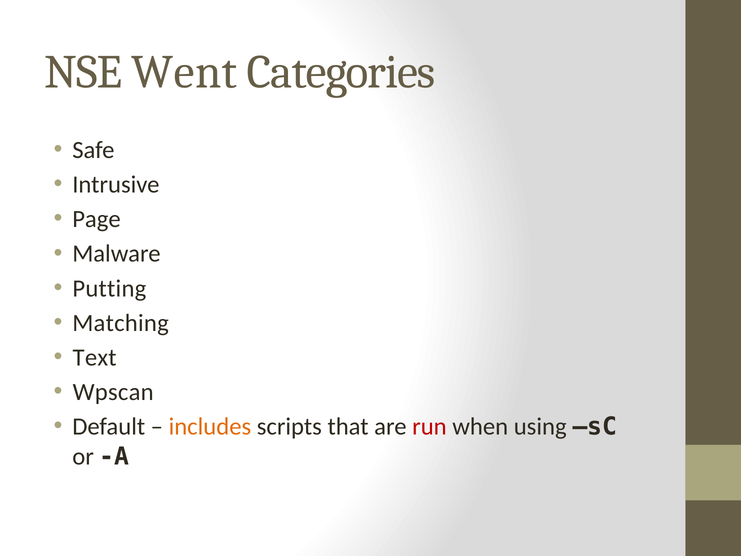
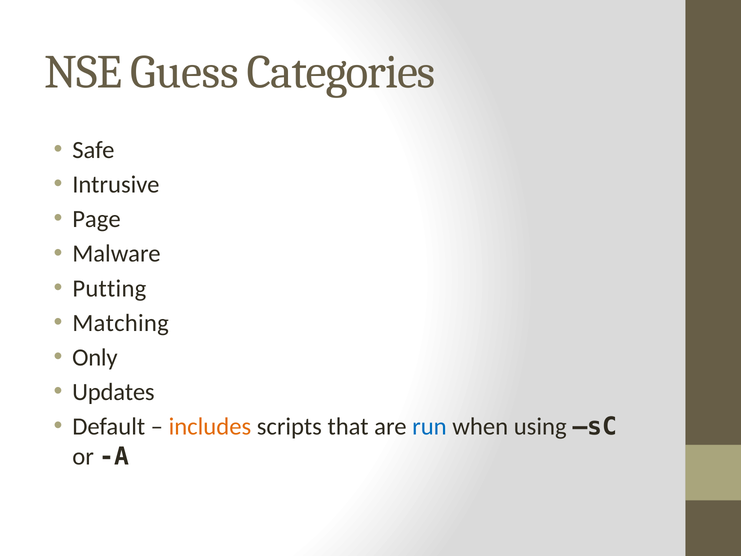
Went: Went -> Guess (185, 72)
Text: Text -> Only (95, 357)
Wpscan: Wpscan -> Updates (113, 392)
run colour: red -> blue (429, 426)
